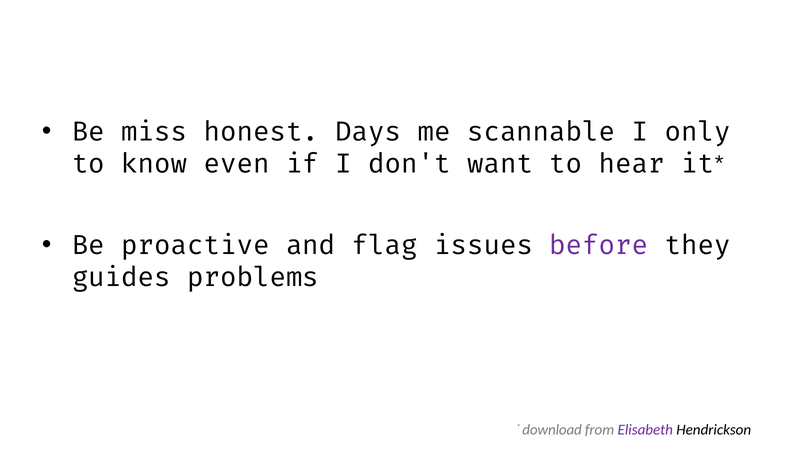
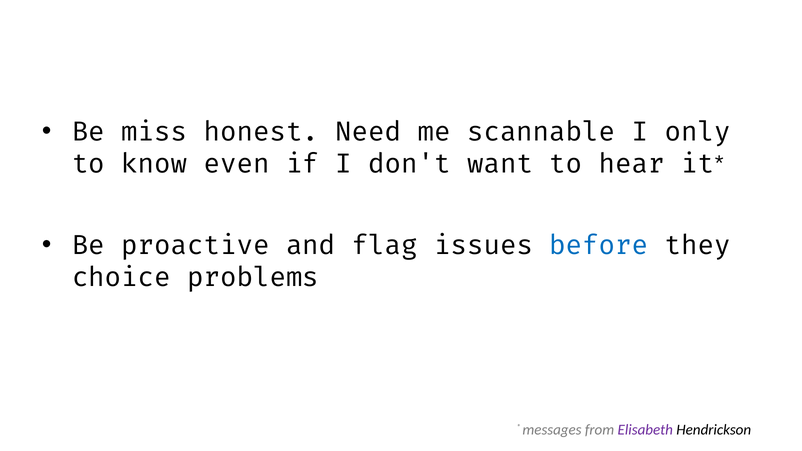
Days: Days -> Need (368, 132)
before colour: purple -> blue (599, 246)
guides: guides -> choice (121, 278)
download: download -> messages (552, 430)
